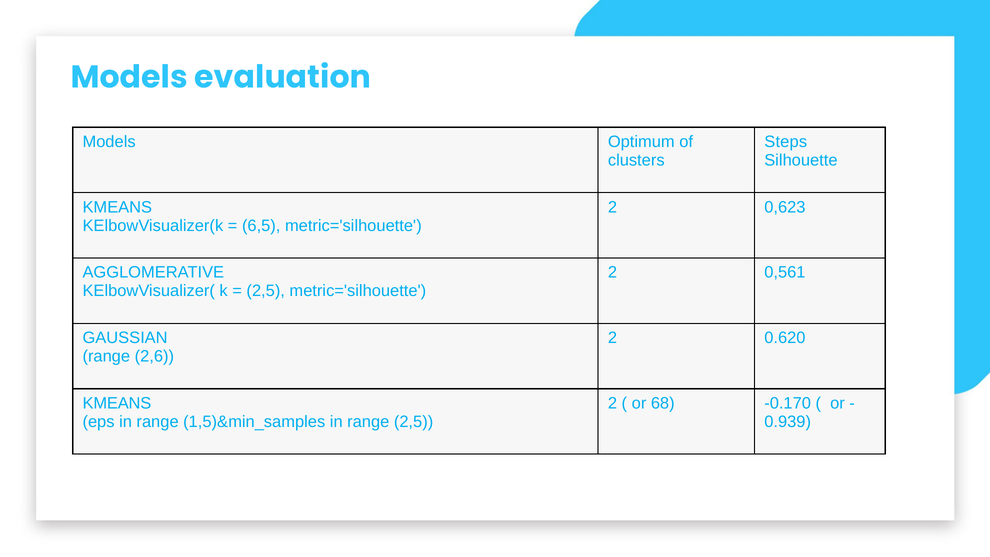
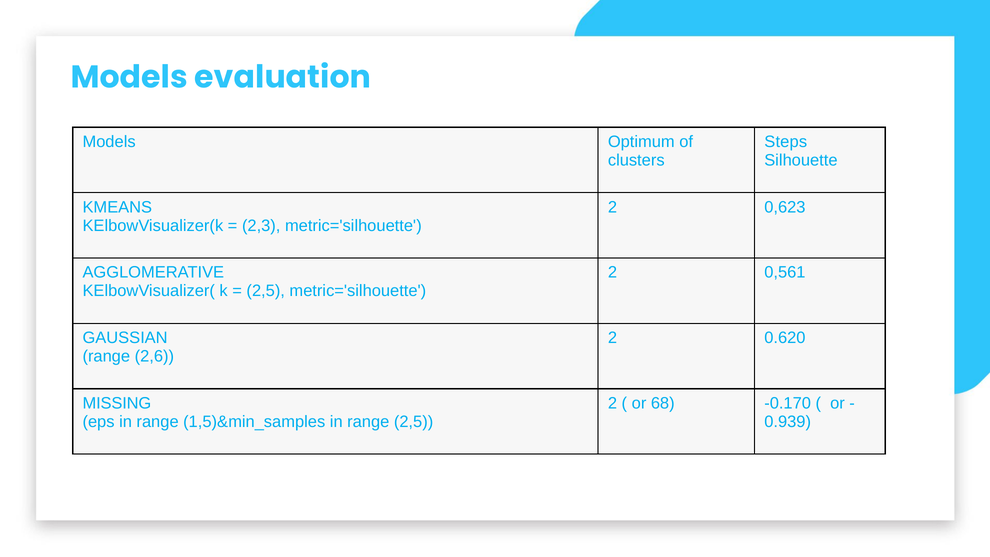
6,5: 6,5 -> 2,3 (261, 226)
KMEANS: KMEANS -> MISSING (117, 403)
